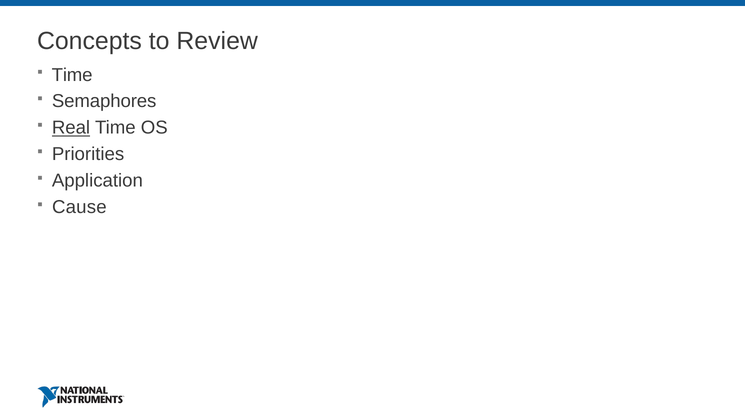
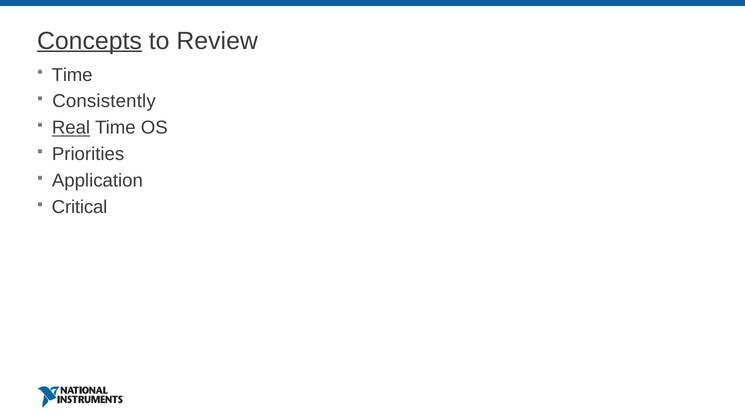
Concepts underline: none -> present (89, 41)
Semaphores: Semaphores -> Consistently (104, 101)
Cause: Cause -> Critical (80, 207)
